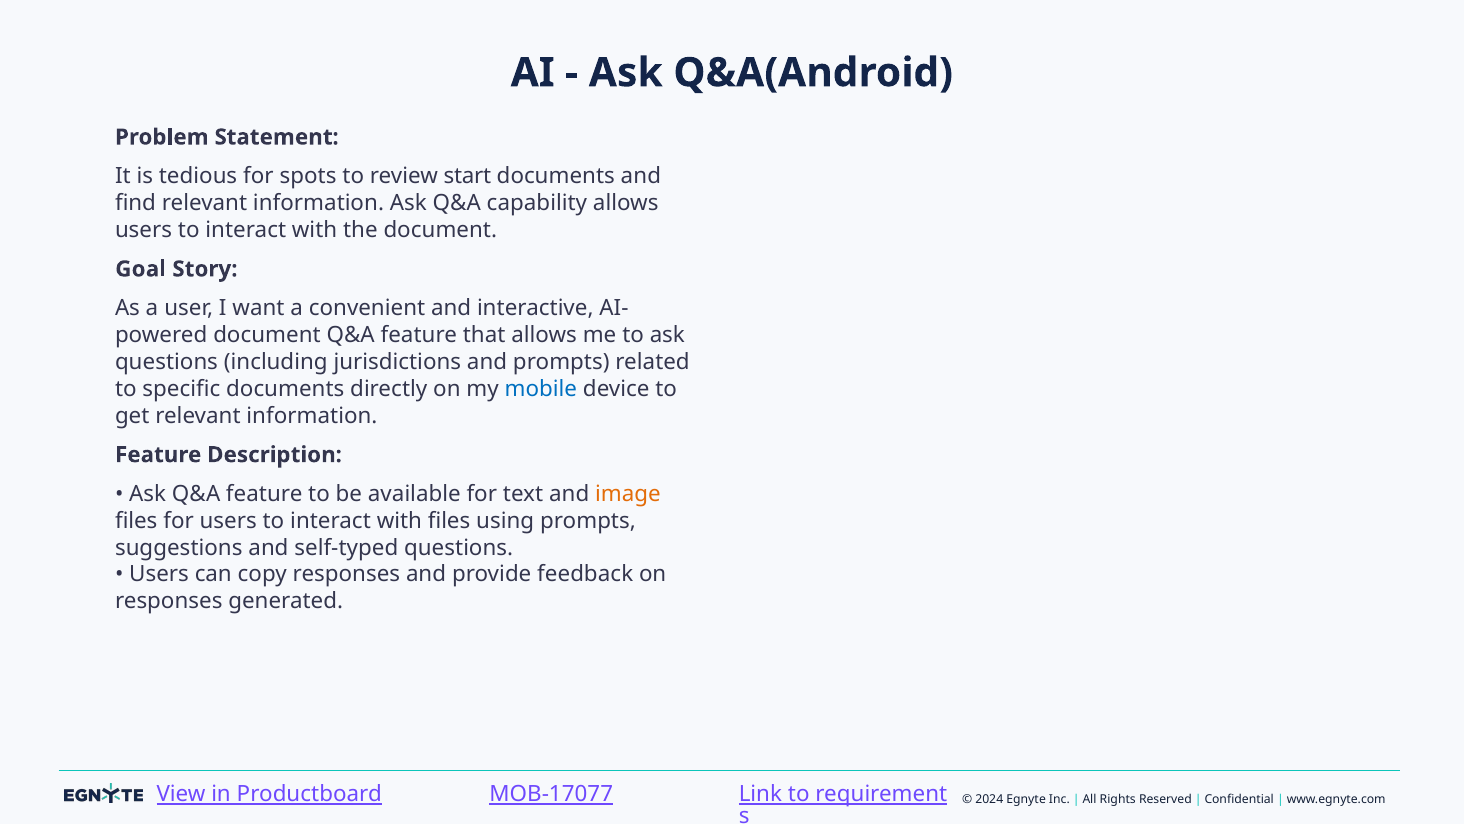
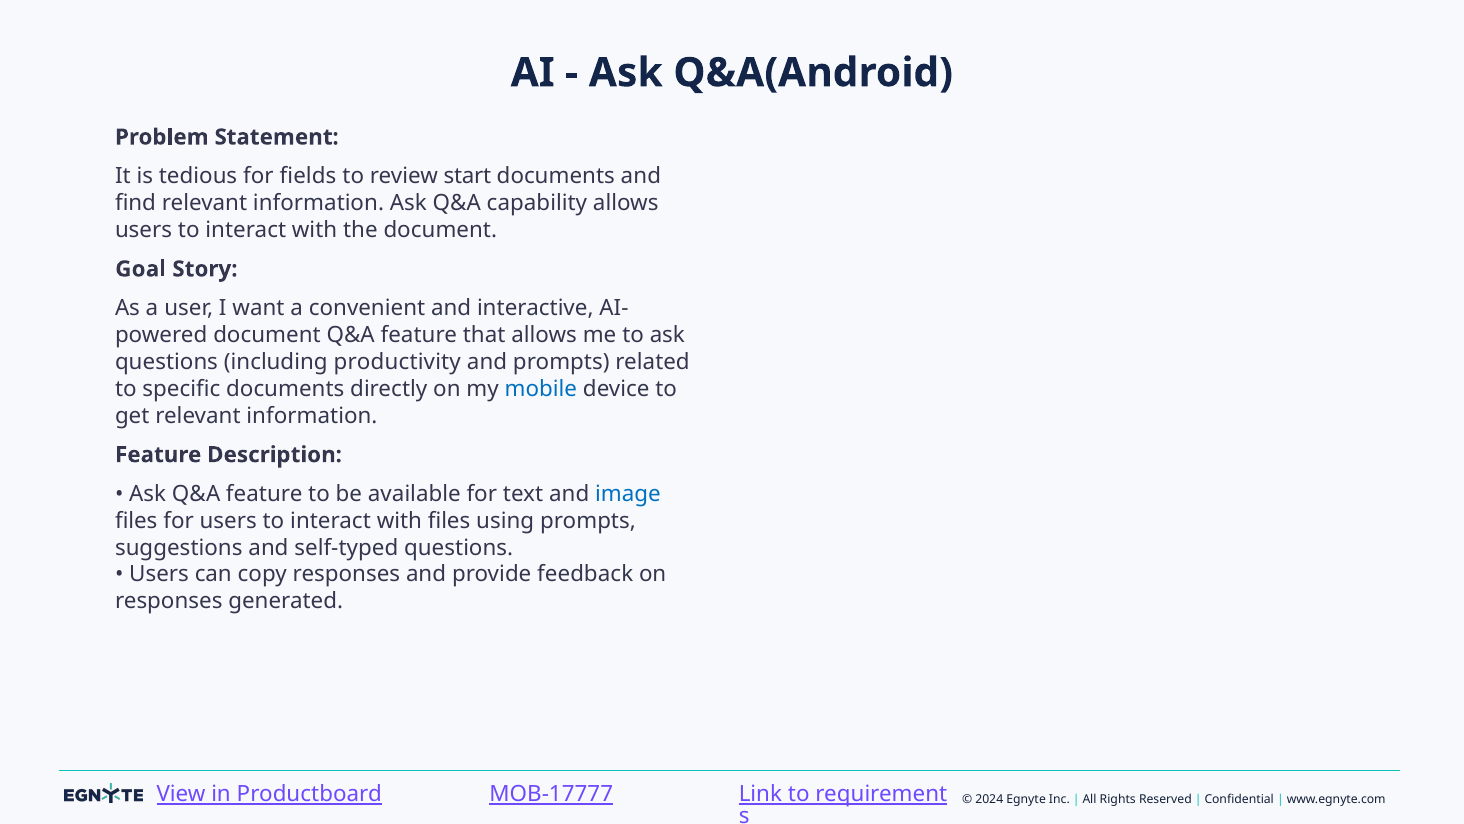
spots: spots -> fields (308, 176)
jurisdictions: jurisdictions -> productivity (397, 362)
image colour: orange -> blue (628, 494)
MOB-17077: MOB-17077 -> MOB-17777 (551, 793)
